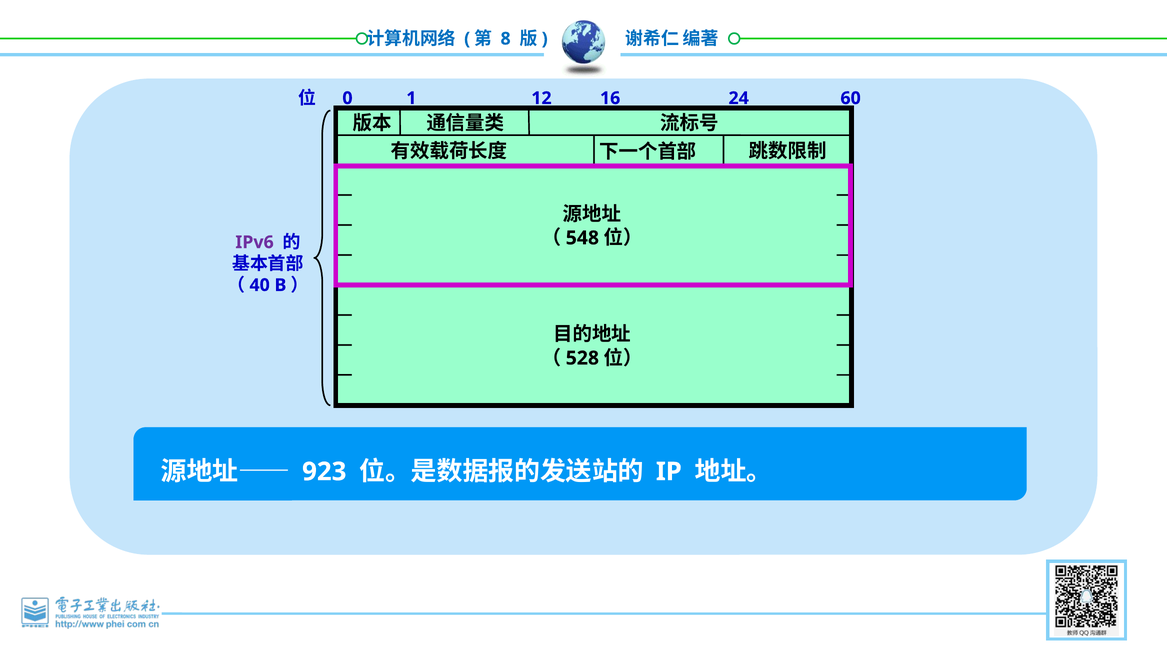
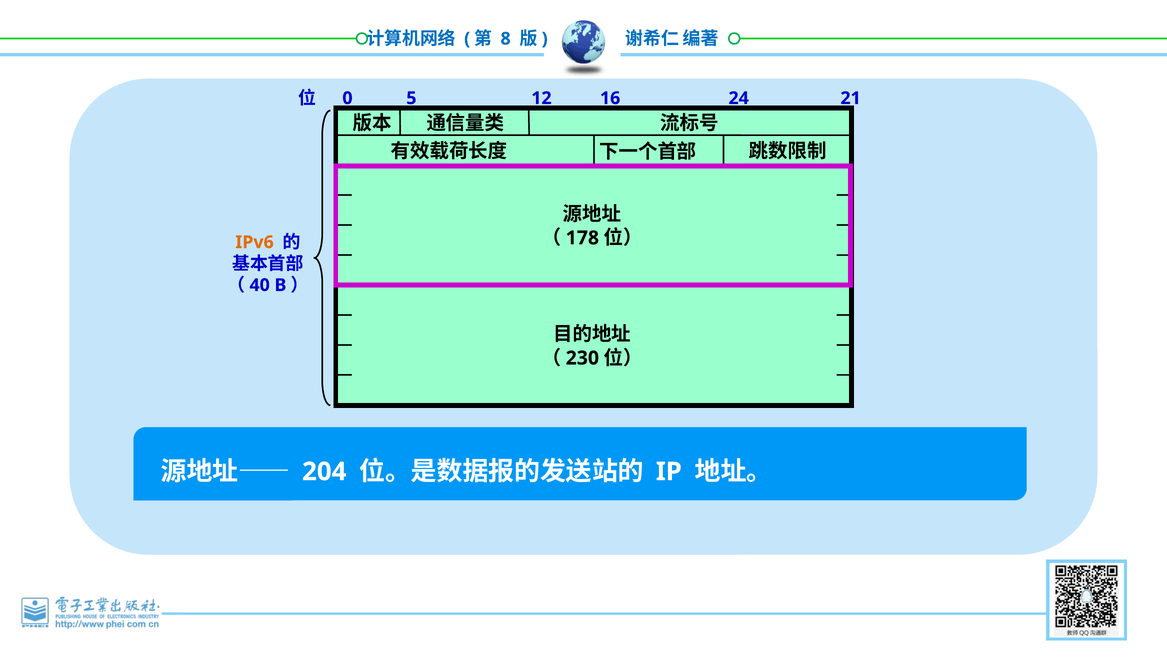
1: 1 -> 5 (411, 98)
60: 60 -> 21 (851, 98)
548: 548 -> 178 (582, 238)
IPv6 colour: purple -> orange (255, 242)
528: 528 -> 230 (582, 358)
923: 923 -> 204 (324, 471)
